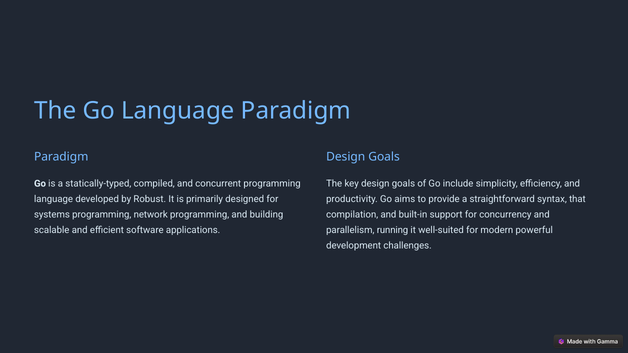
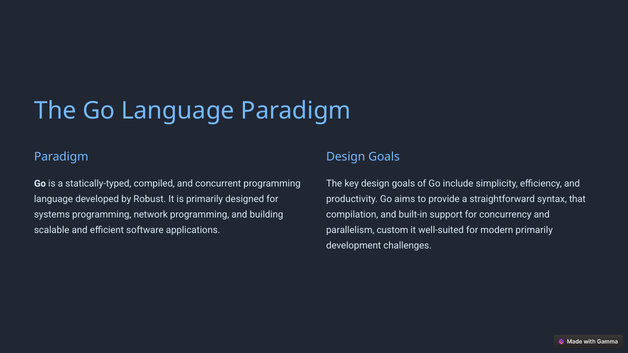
running: running -> custom (392, 230)
modern powerful: powerful -> primarily (534, 230)
